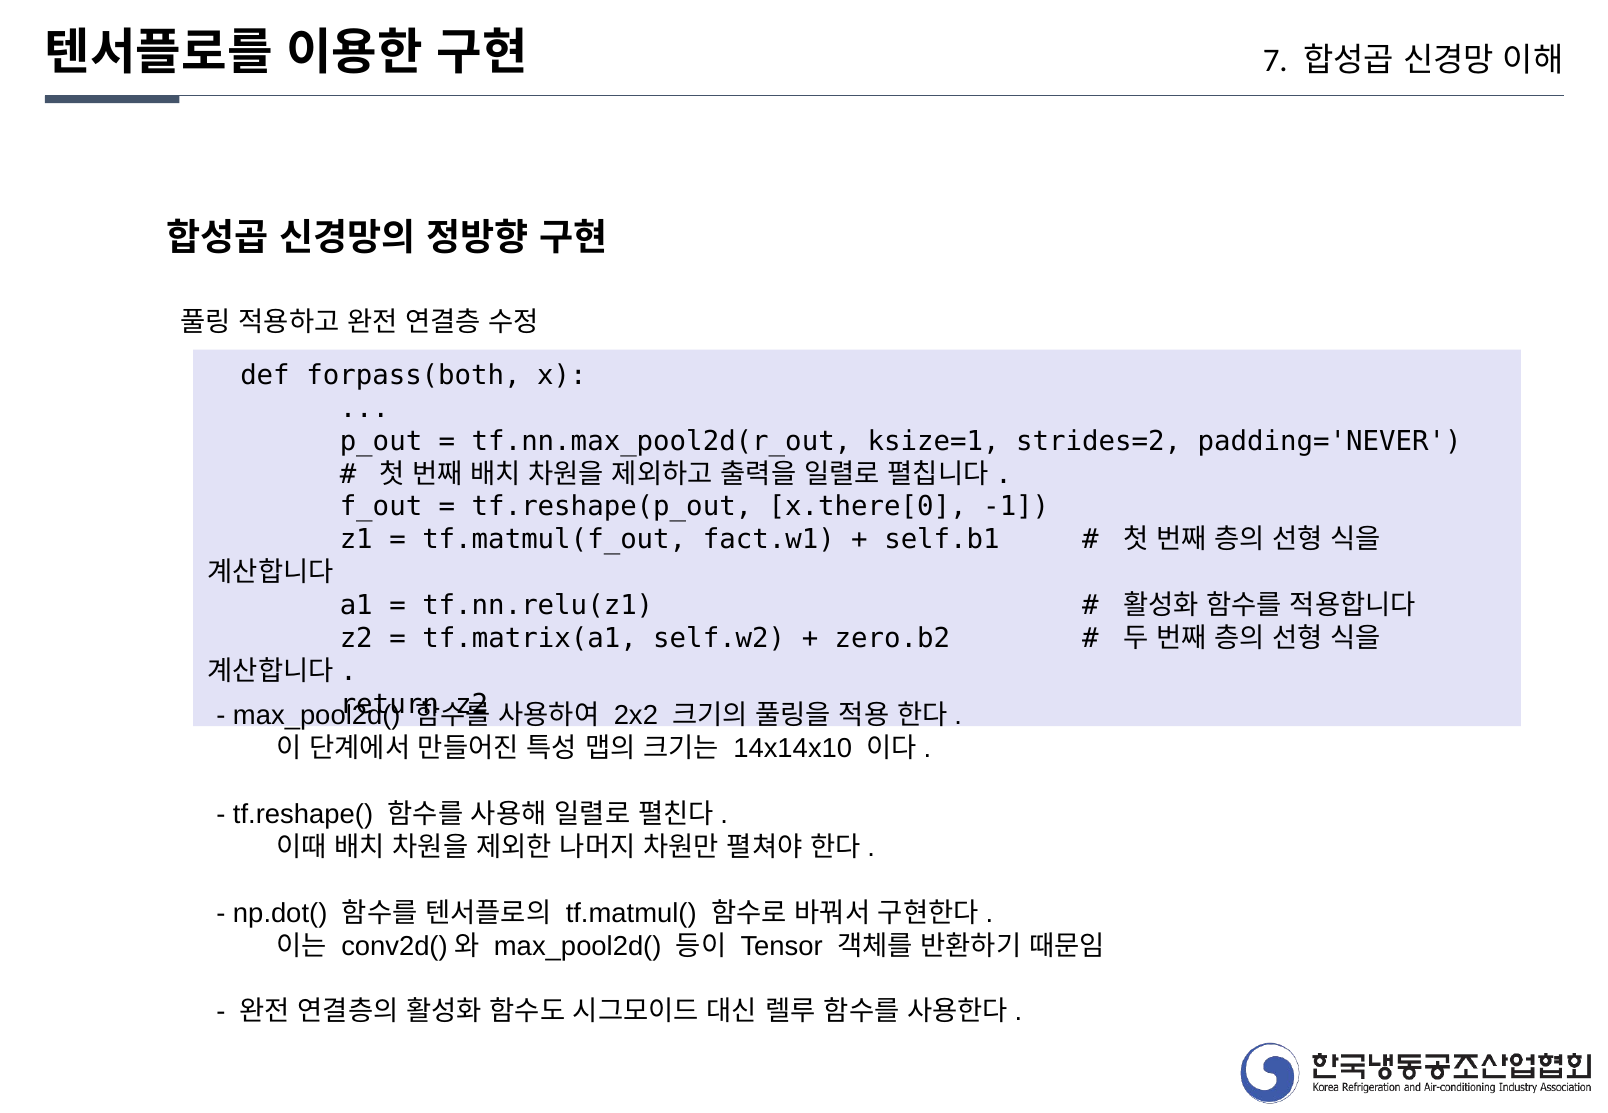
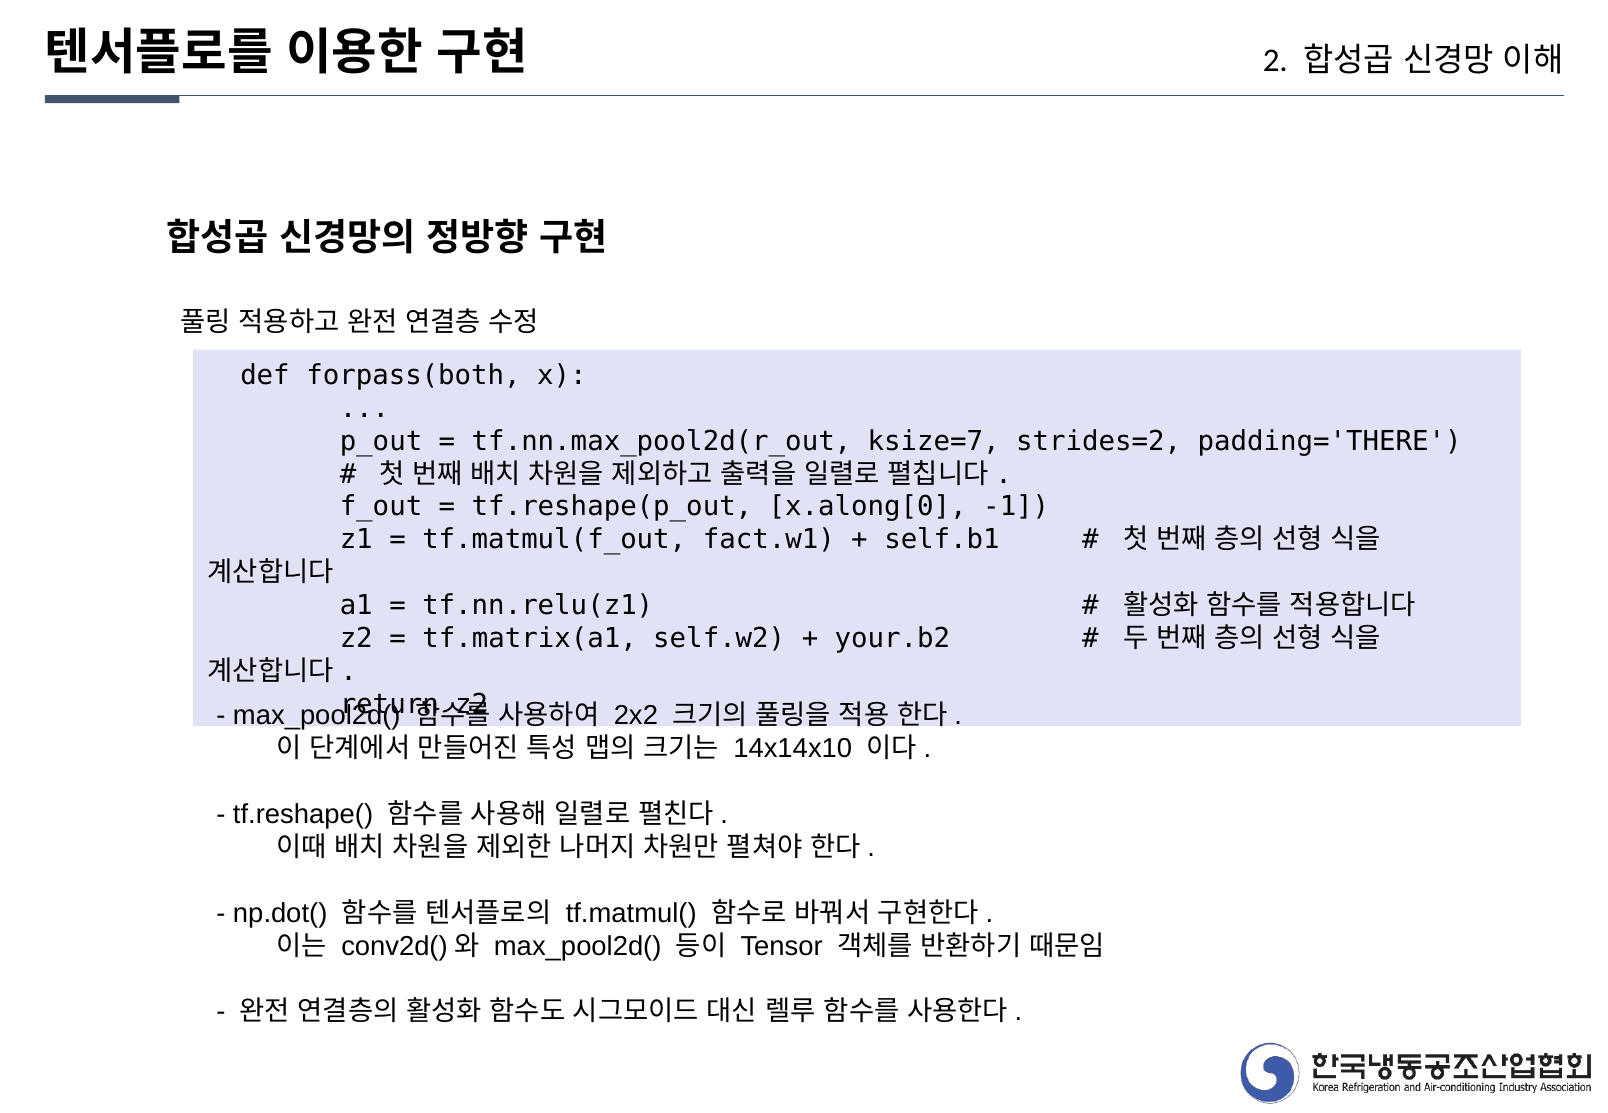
7: 7 -> 2 (1275, 61)
ksize=1: ksize=1 -> ksize=7 (934, 441)
padding='NEVER: padding='NEVER -> padding='THERE (1330, 441)
x.there[0: x.there[0 -> x.along[0 (868, 507)
zero.b2: zero.b2 -> your.b2 (892, 639)
